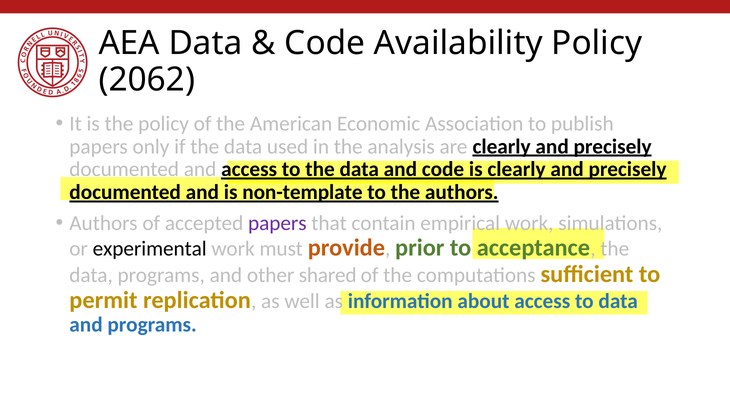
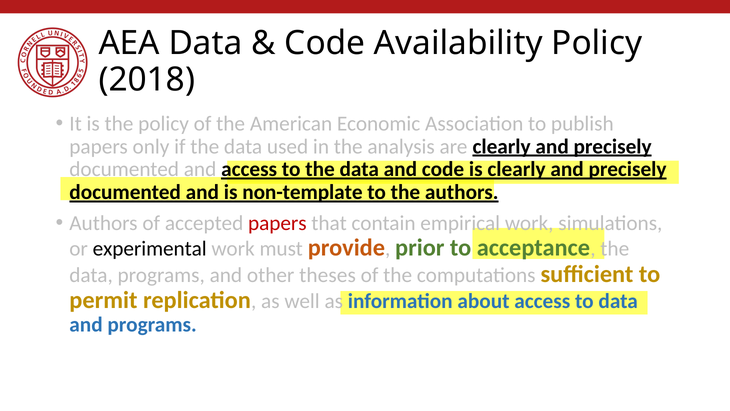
2062: 2062 -> 2018 (147, 79)
papers colour: purple -> red (277, 223)
shared: shared -> theses (328, 275)
